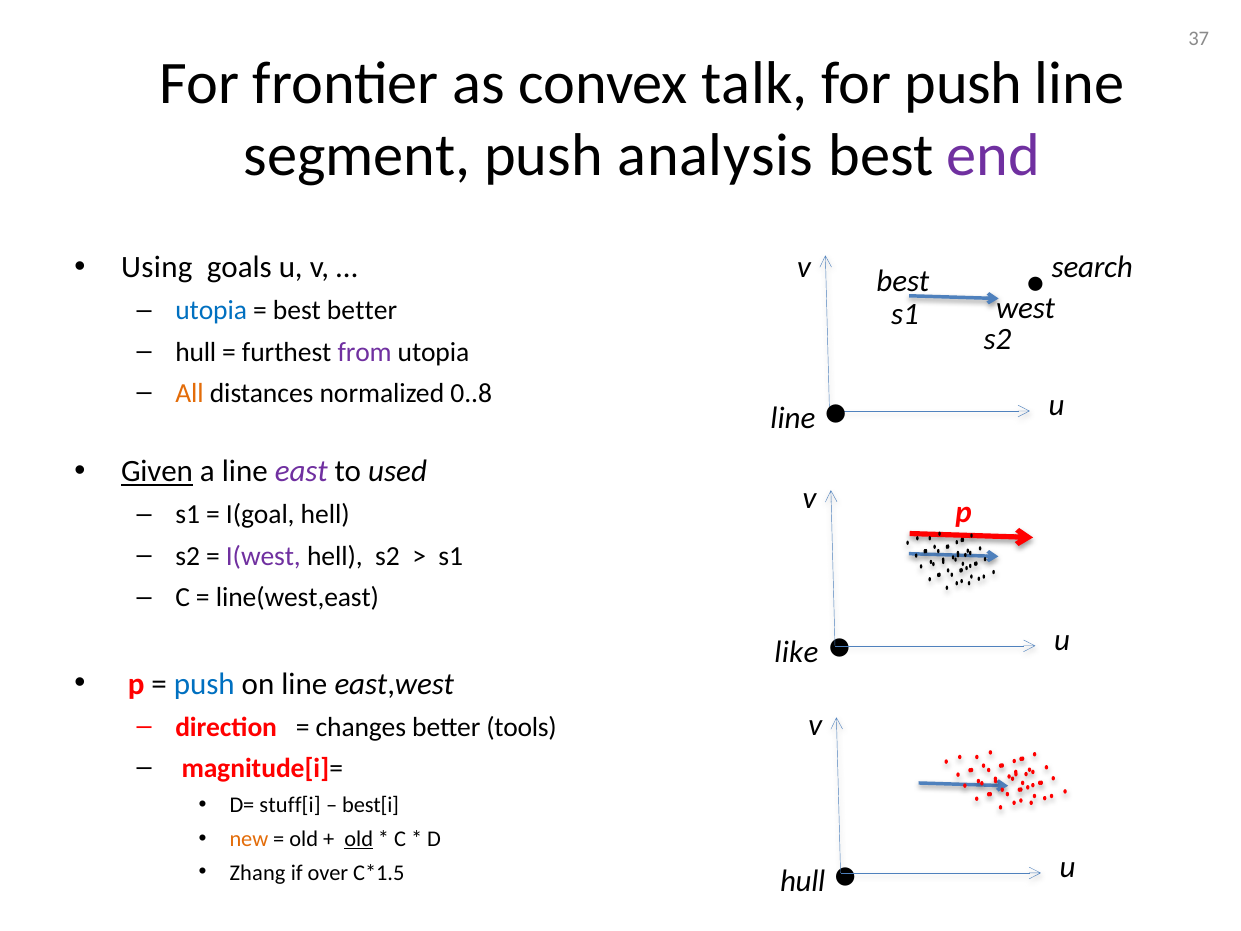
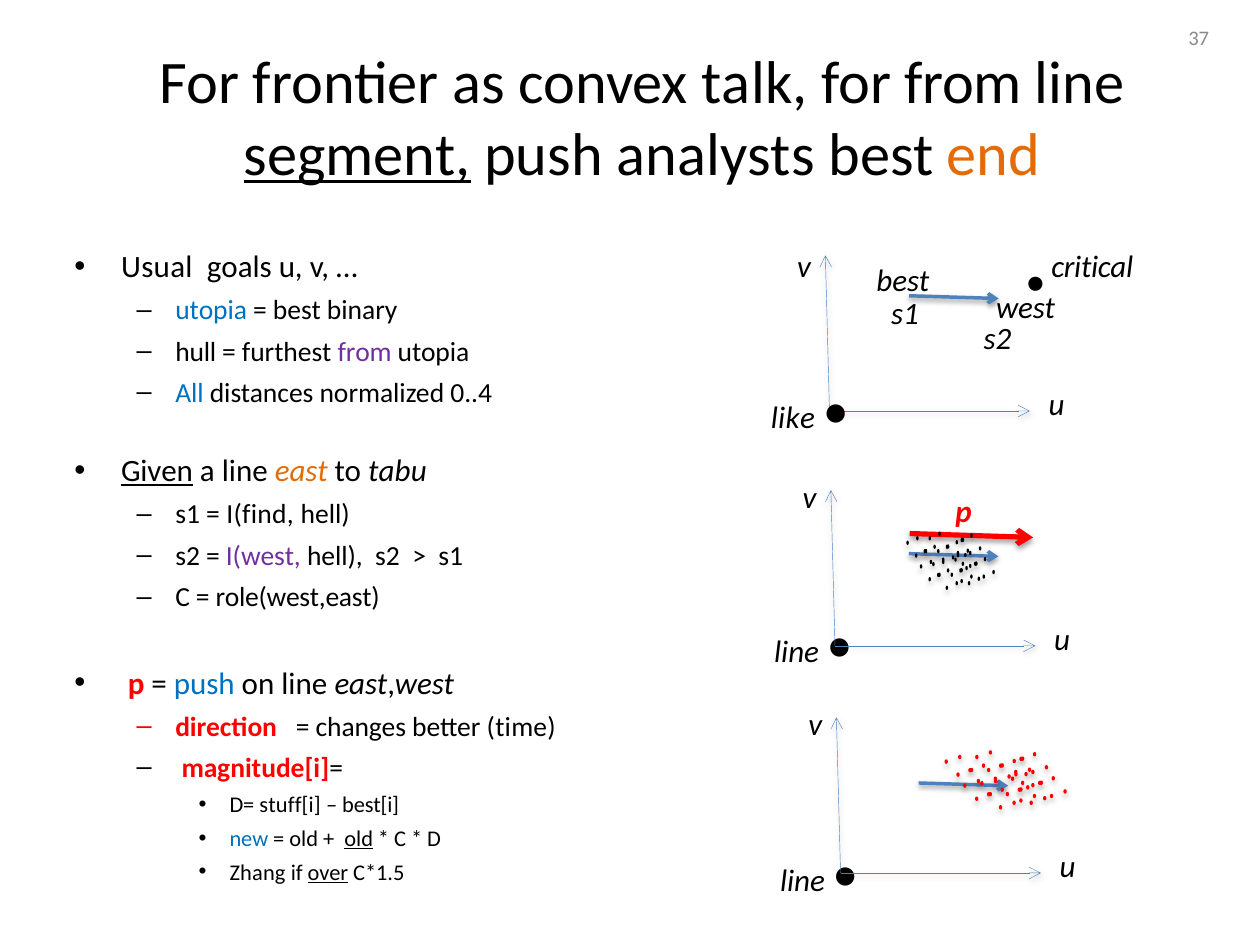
for push: push -> from (963, 83)
segment underline: none -> present (357, 156)
analysis: analysis -> analysts (716, 156)
end colour: purple -> orange (994, 156)
Using: Using -> Usual (157, 268)
search: search -> critical (1092, 268)
best better: better -> binary (362, 311)
All colour: orange -> blue (190, 393)
0..8: 0..8 -> 0..4 (471, 393)
line: line -> like (793, 418)
east colour: purple -> orange (301, 472)
used: used -> tabu (397, 472)
I(goal: I(goal -> I(find (260, 515)
line(west,east: line(west,east -> role(west,east (298, 597)
like: like -> line (797, 652)
tools: tools -> time (521, 727)
new colour: orange -> blue (249, 839)
over underline: none -> present (328, 872)
hull: hull -> line (802, 881)
